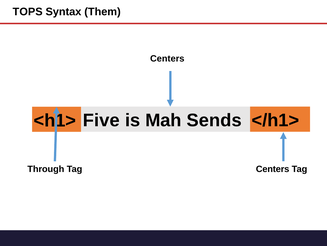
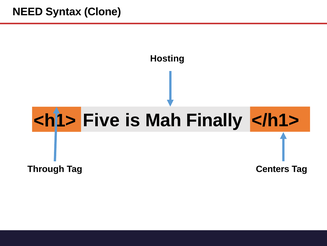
TOPS: TOPS -> NEED (28, 12)
Them: Them -> Clone (103, 12)
Centers: Centers -> Hosting (167, 59)
Sends: Sends -> Finally (214, 120)
